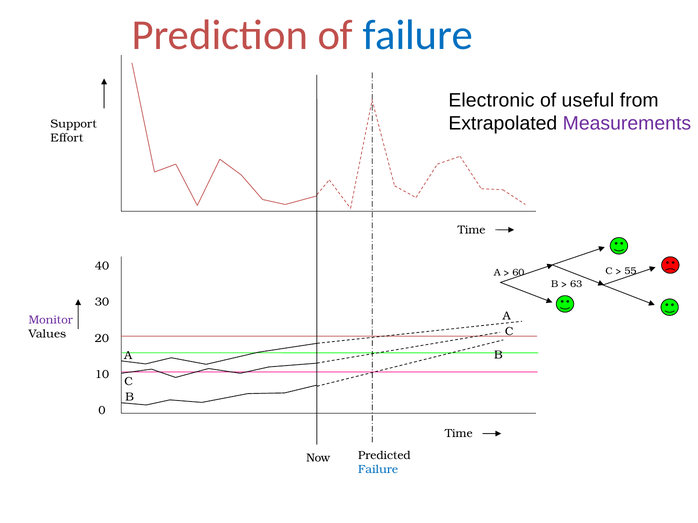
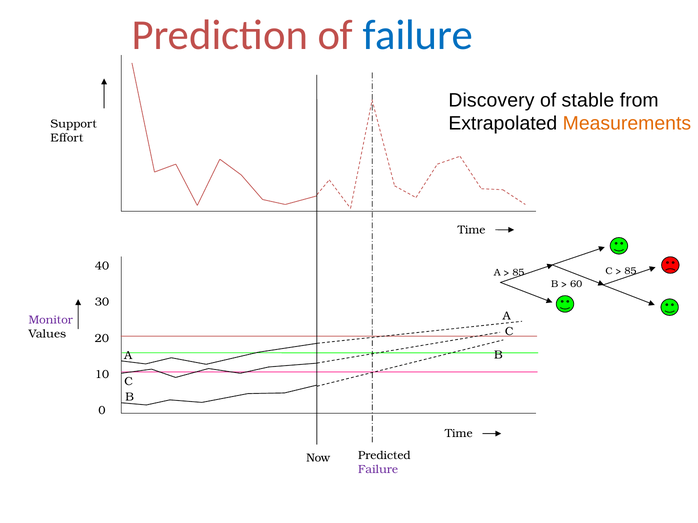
Electronic: Electronic -> Discovery (491, 100)
useful: useful -> stable (588, 100)
Measurements colour: purple -> orange (627, 124)
55: 55 -> 85 (630, 271)
60: 60 -> 85 (518, 273)
63: 63 -> 60 (576, 284)
Failure colour: blue -> purple (378, 470)
